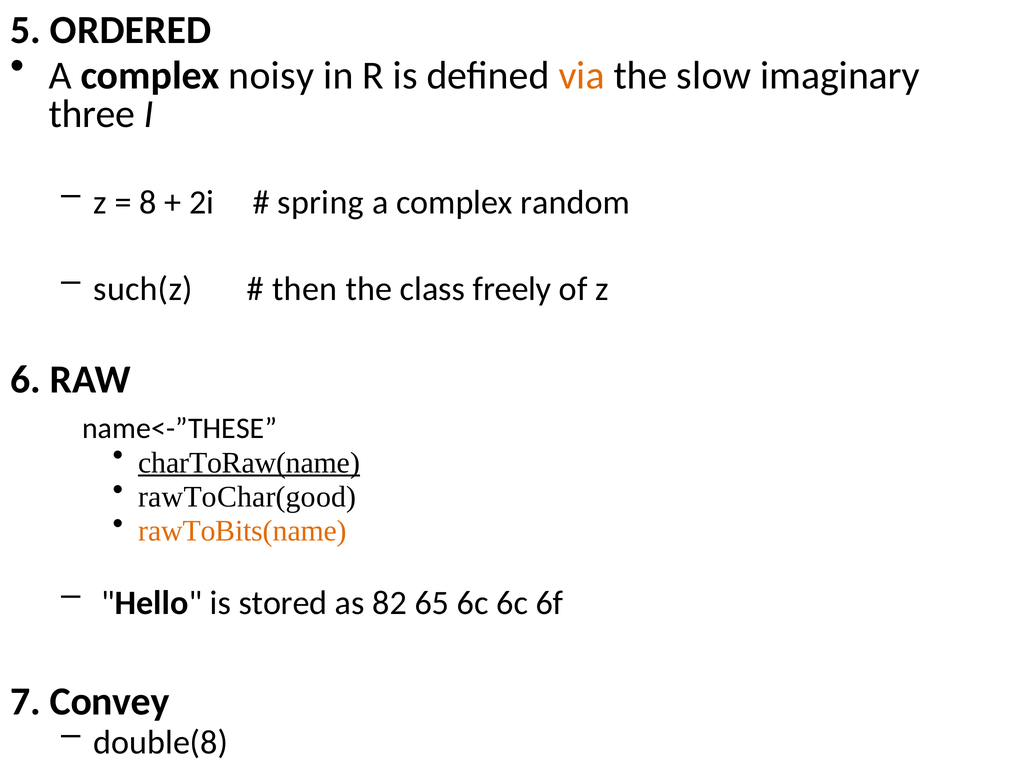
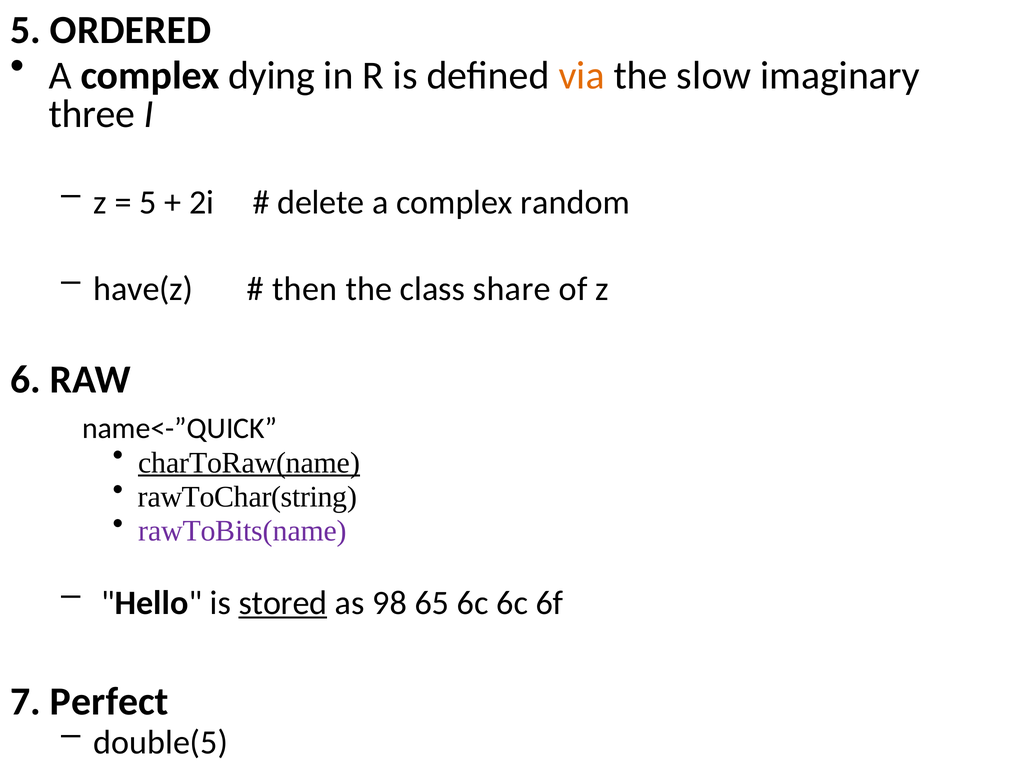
noisy: noisy -> dying (272, 76)
8: 8 -> 5 (148, 202)
spring: spring -> delete (321, 202)
such(z: such(z -> have(z (143, 289)
freely: freely -> share (512, 289)
name<-”THESE: name<-”THESE -> name<-”QUICK (180, 429)
rawToChar(good: rawToChar(good -> rawToChar(string (247, 497)
rawToBits(name colour: orange -> purple (242, 531)
stored underline: none -> present (283, 603)
82: 82 -> 98 (390, 603)
Convey: Convey -> Perfect (109, 701)
double(8: double(8 -> double(5 (161, 743)
